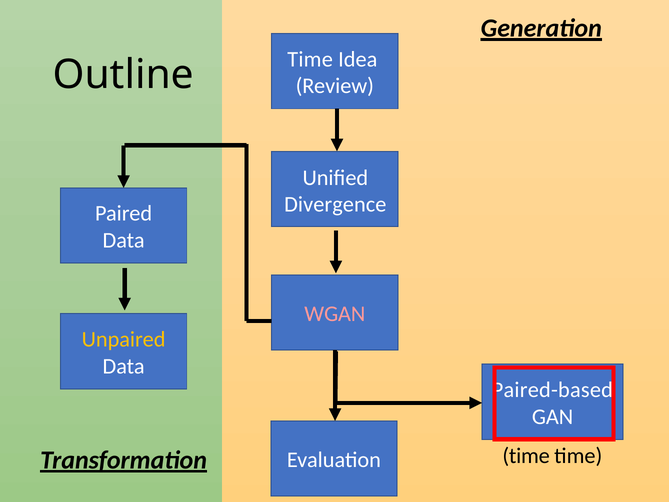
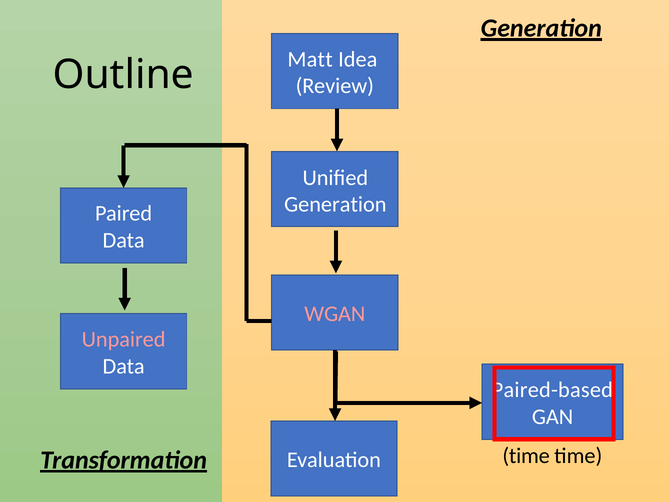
Time: Time -> Matt (310, 59)
Divergence: Divergence -> Generation (335, 204)
Unpaired colour: yellow -> pink (124, 339)
